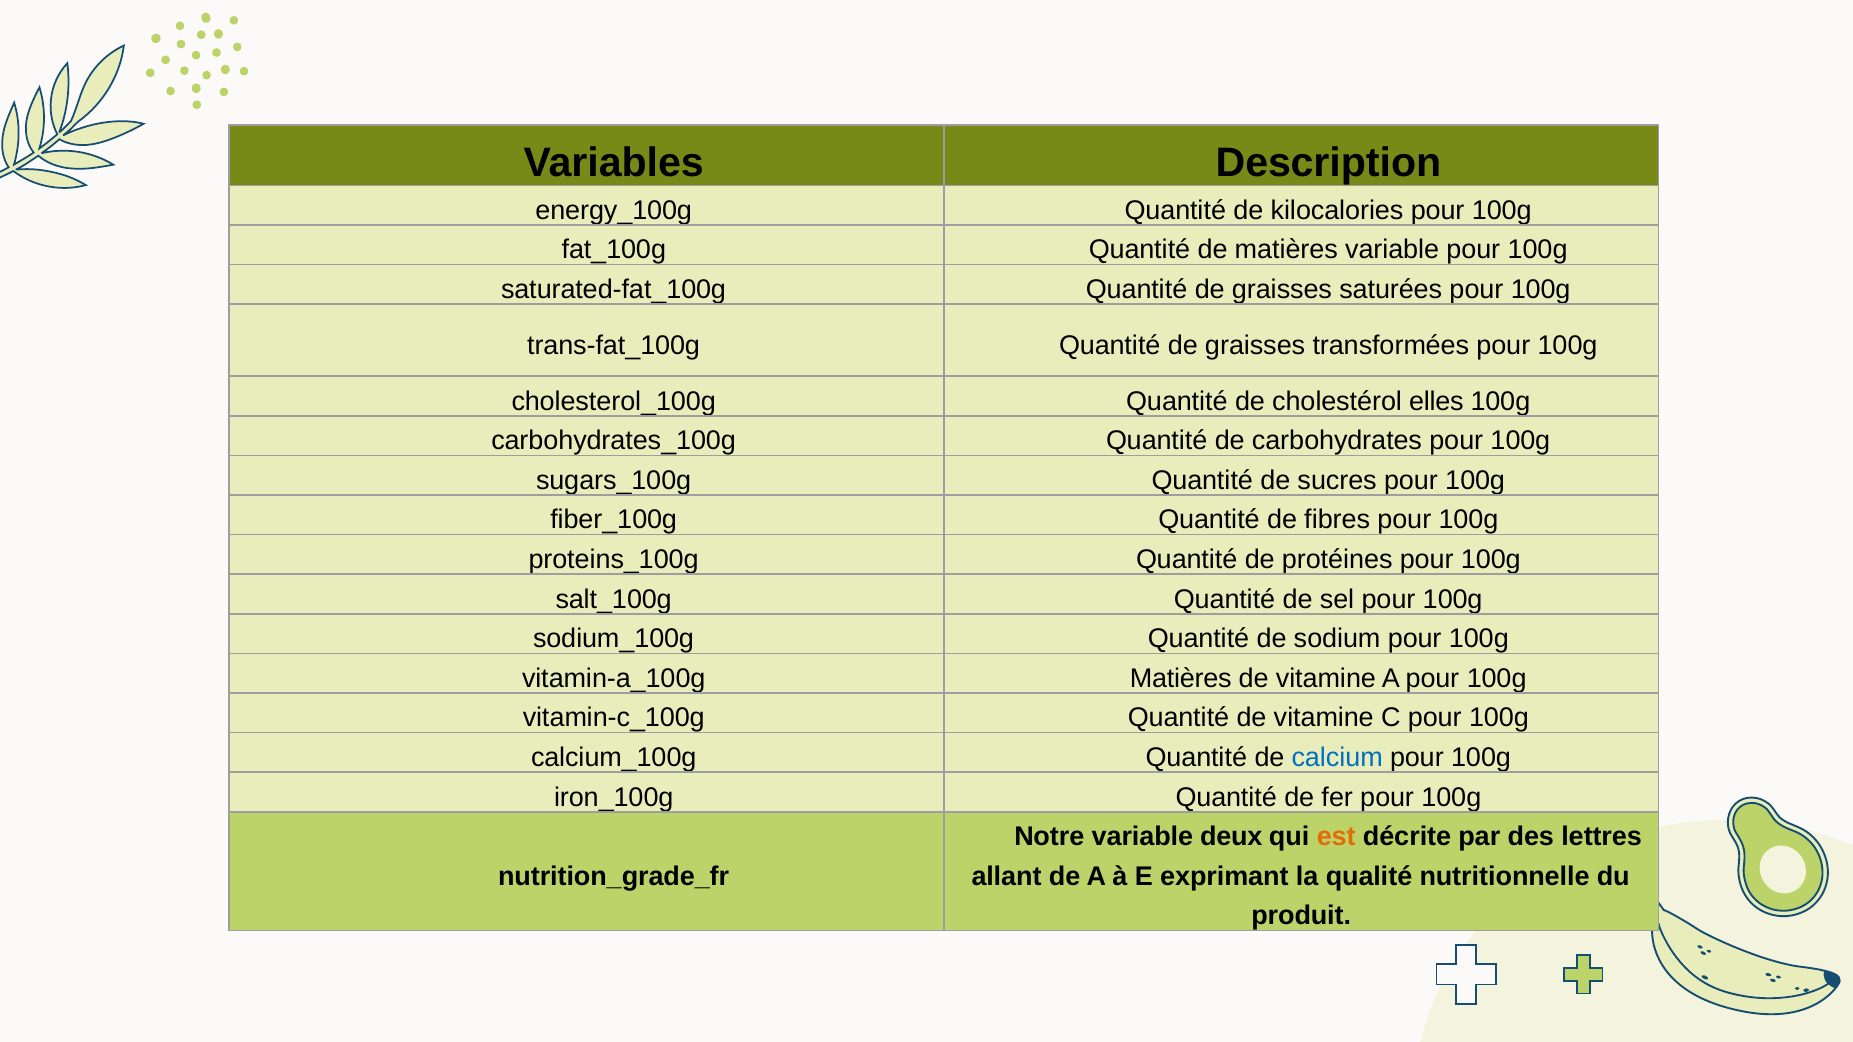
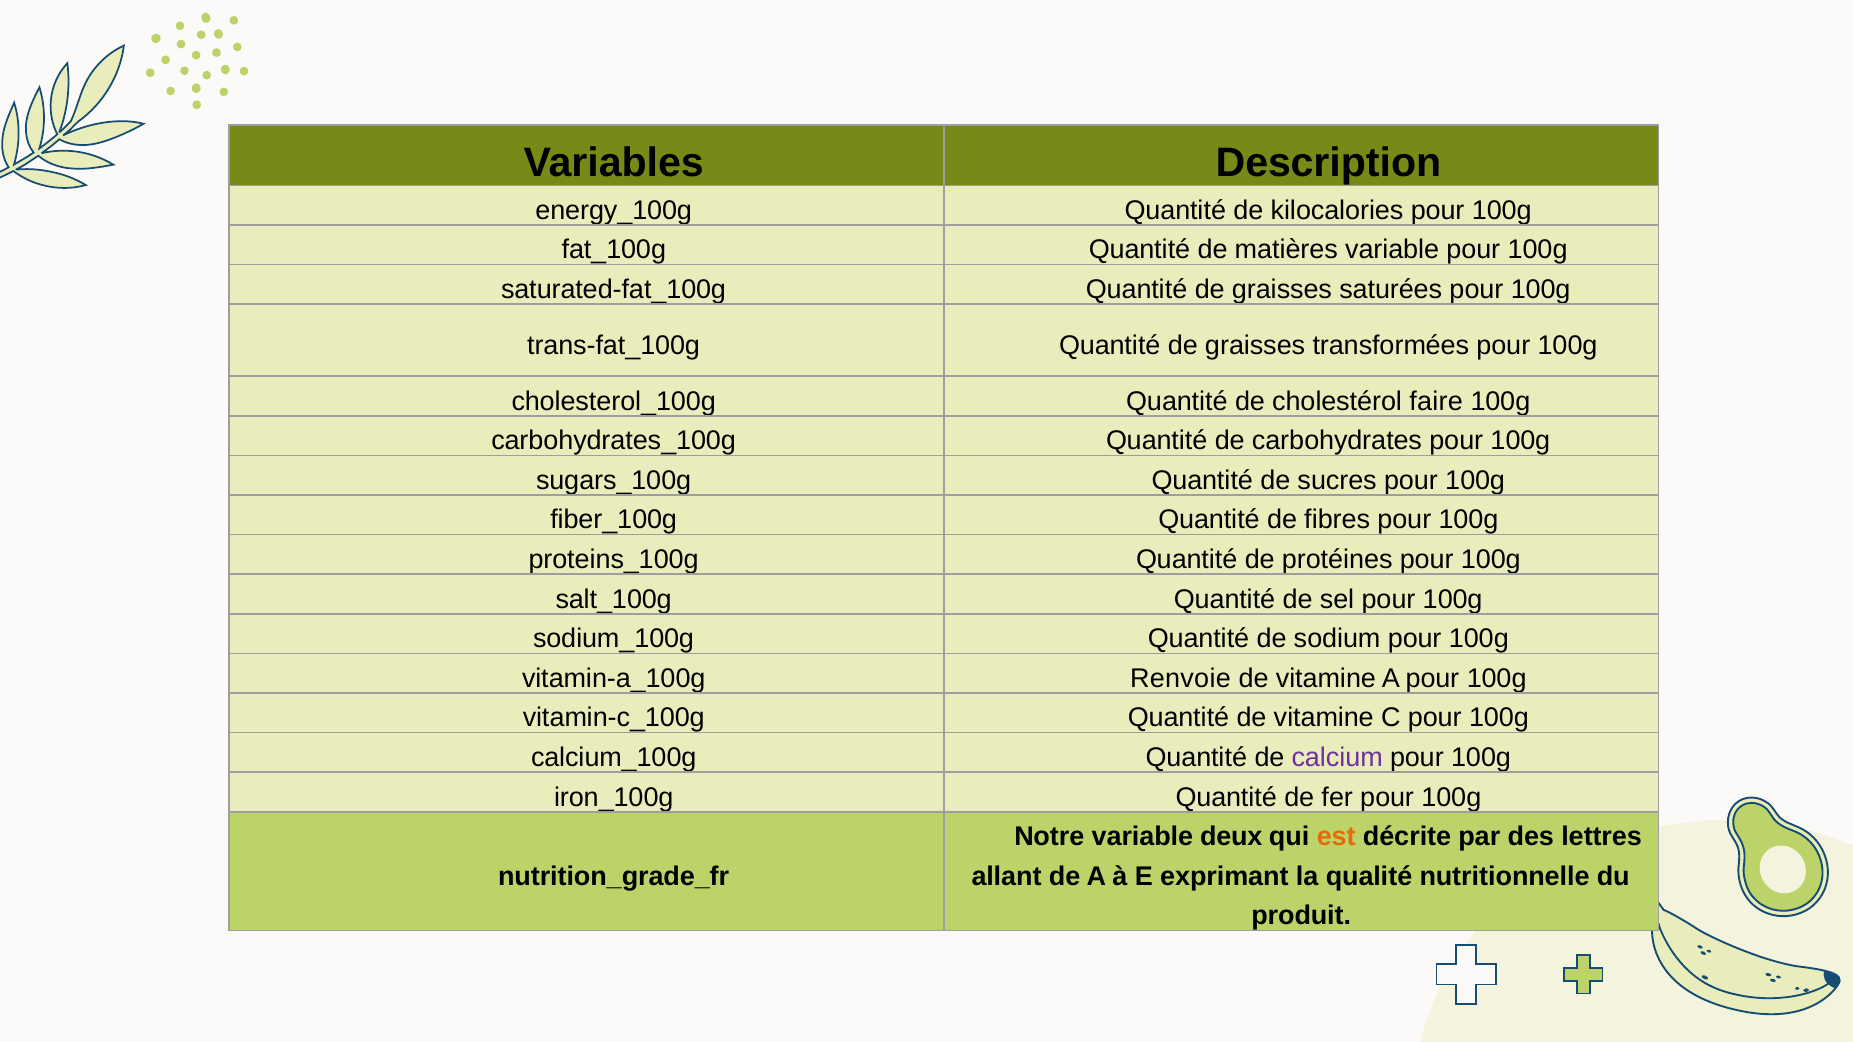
elles: elles -> faire (1436, 401)
Matières: Matières -> Renvoie (1180, 679)
calcium colour: blue -> purple (1337, 758)
